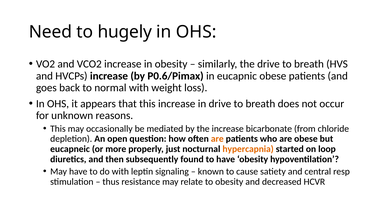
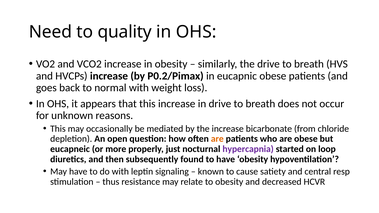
hugely: hugely -> quality (125, 32)
P0.6/Pimax: P0.6/Pimax -> P0.2/Pimax (176, 76)
hypercapnia colour: orange -> purple (248, 149)
